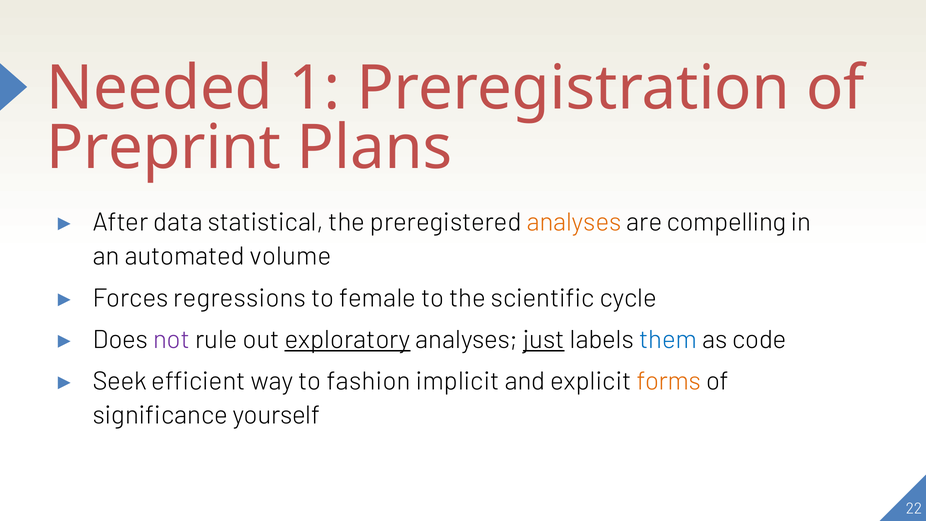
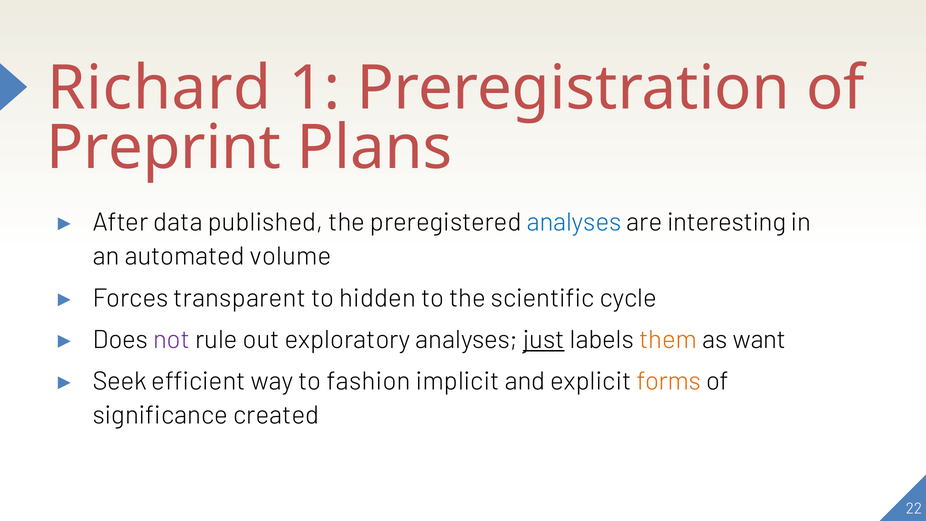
Needed: Needed -> Richard (159, 88)
statistical: statistical -> published (265, 222)
analyses colour: orange -> blue (574, 222)
compelling: compelling -> interesting (727, 222)
regressions: regressions -> transparent (240, 298)
female: female -> hidden (378, 298)
exploratory underline: present -> none (347, 340)
them colour: blue -> orange (668, 340)
code: code -> want (759, 340)
yourself: yourself -> created (276, 415)
